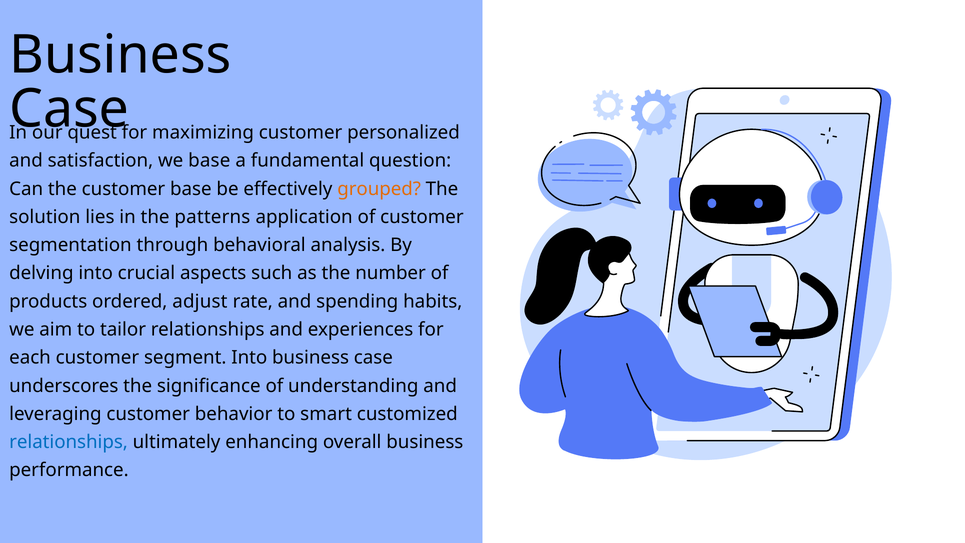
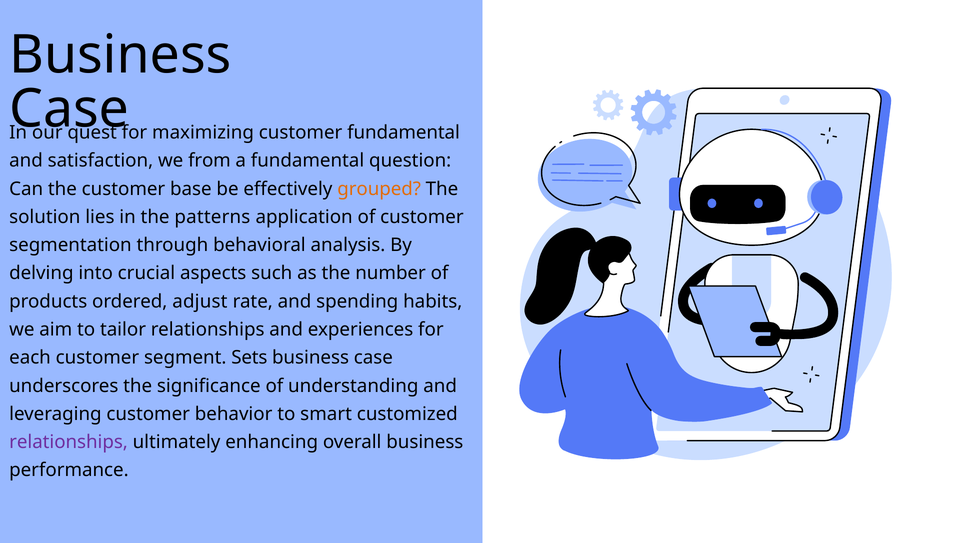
customer personalized: personalized -> fundamental (404, 133)
we base: base -> from (209, 161)
segment Into: Into -> Sets (249, 358)
relationships colour: blue -> purple (69, 442)
